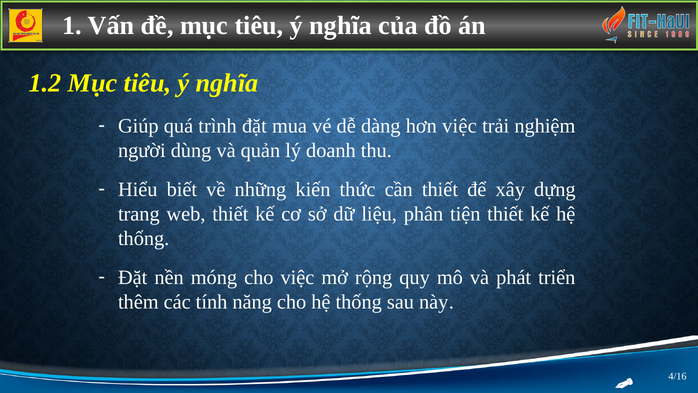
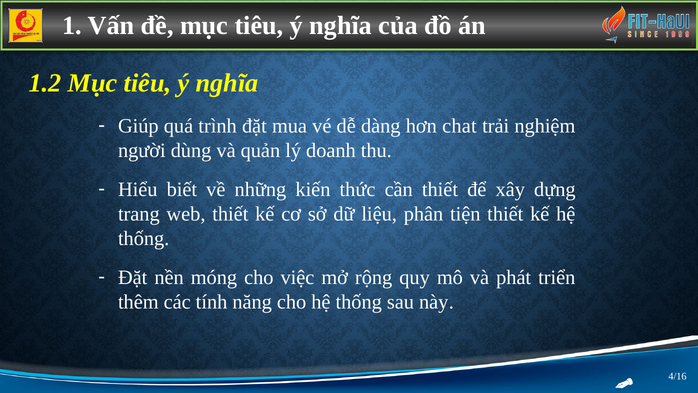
hơn việc: việc -> chat (459, 126)
